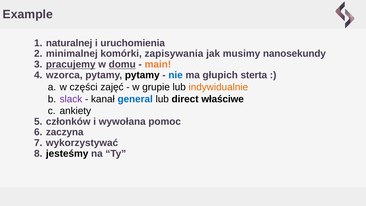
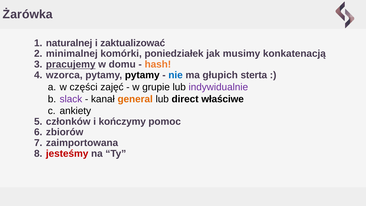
Example: Example -> Żarówka (28, 14)
uruchomienia: uruchomienia -> zaktualizować (133, 43)
zapisywania: zapisywania -> poniedziałek (174, 54)
nanosekundy: nanosekundy -> konkatenacją (294, 54)
domu underline: present -> none (122, 64)
main: main -> hash (158, 64)
indywidualnie colour: orange -> purple (218, 87)
general colour: blue -> orange (135, 99)
wywołana: wywołana -> kończymy (122, 121)
zaczyna: zaczyna -> zbiorów (65, 132)
wykorzystywać: wykorzystywać -> zaimportowana (82, 143)
jesteśmy colour: black -> red (67, 154)
